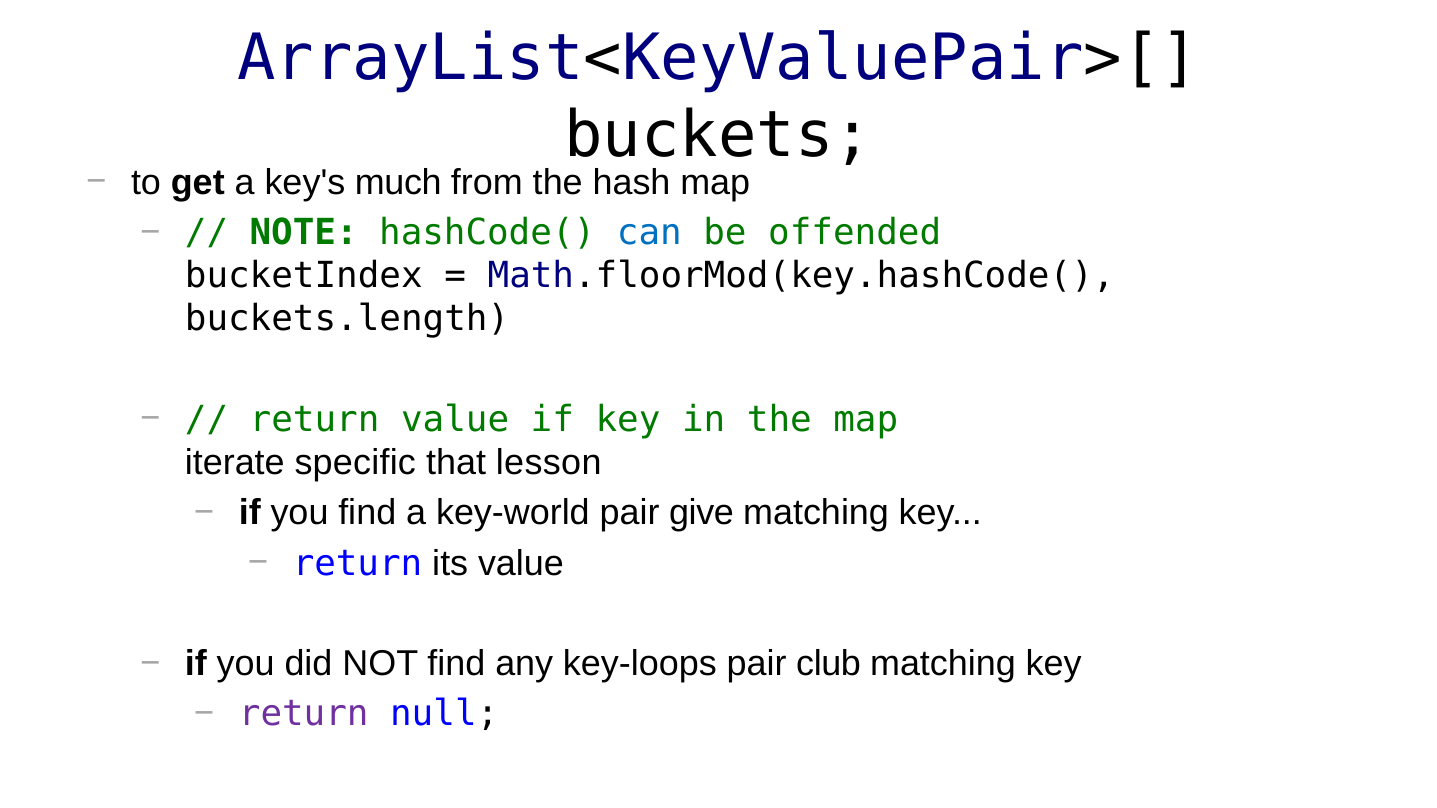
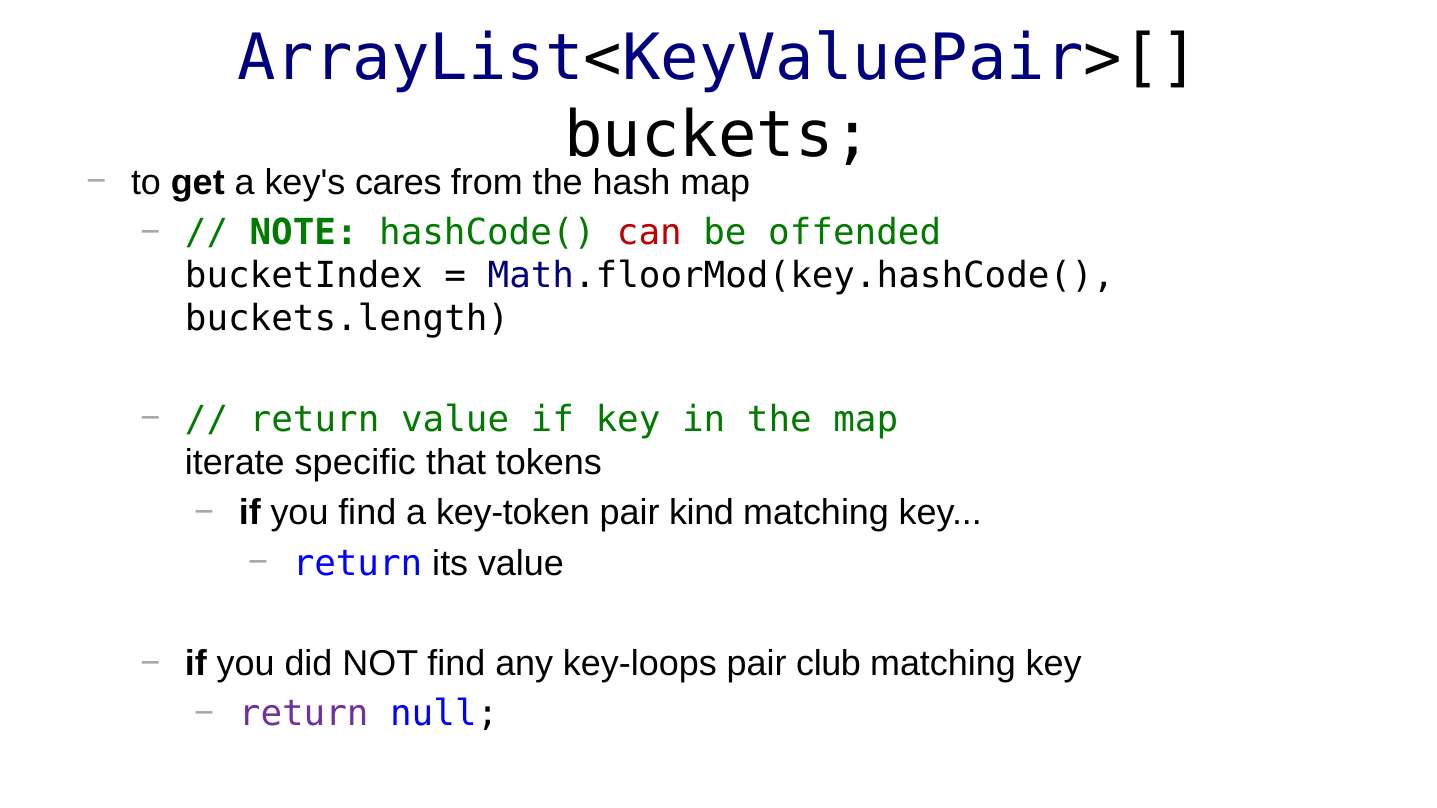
much: much -> cares (398, 183)
can colour: blue -> red (649, 233)
lesson: lesson -> tokens (549, 463)
key-world: key-world -> key-token (513, 513)
give: give -> kind (702, 513)
